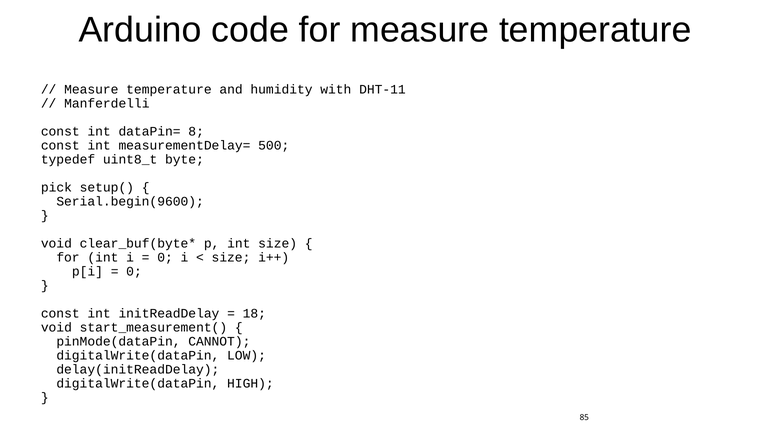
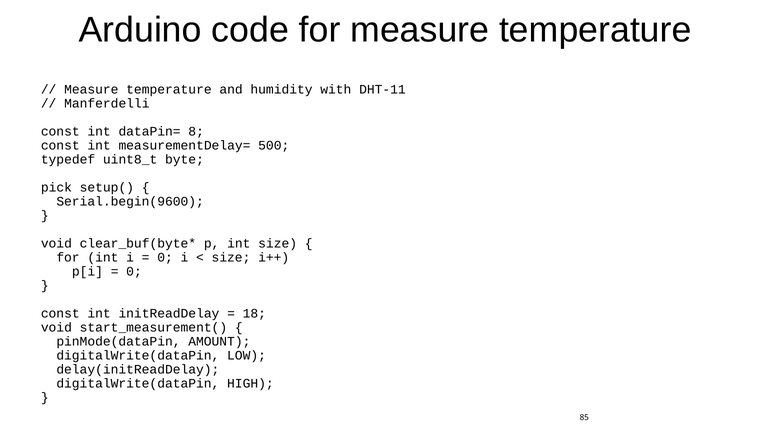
CANNOT: CANNOT -> AMOUNT (219, 342)
